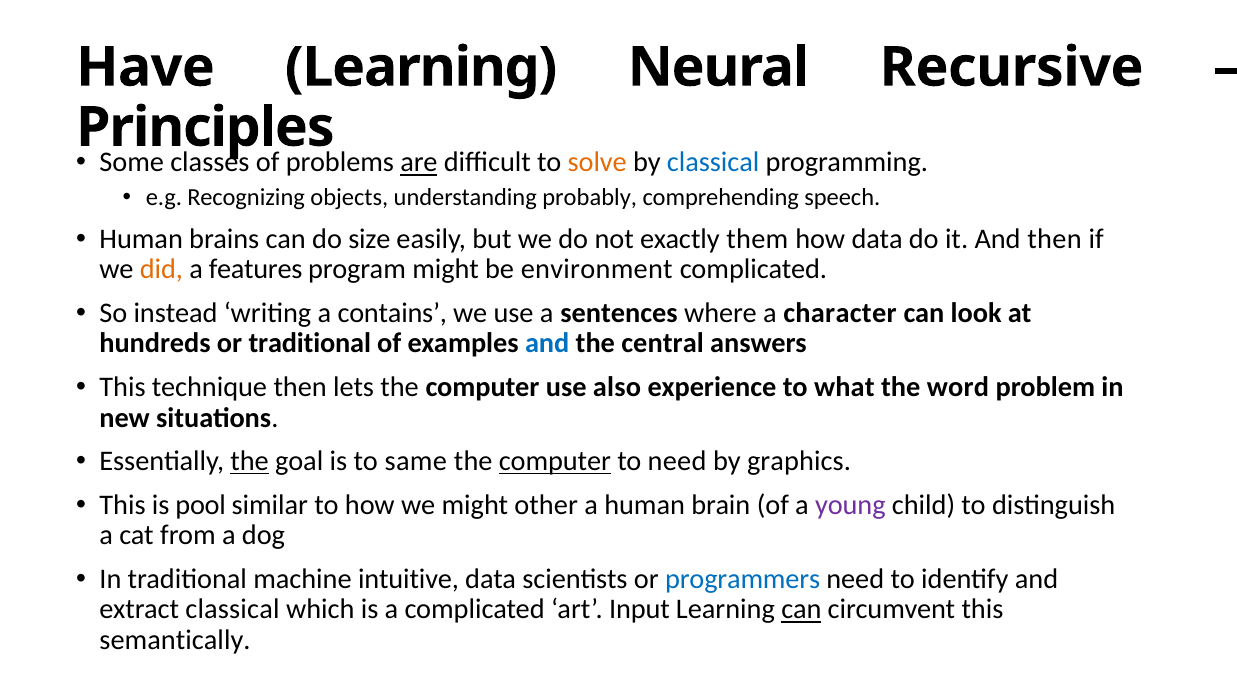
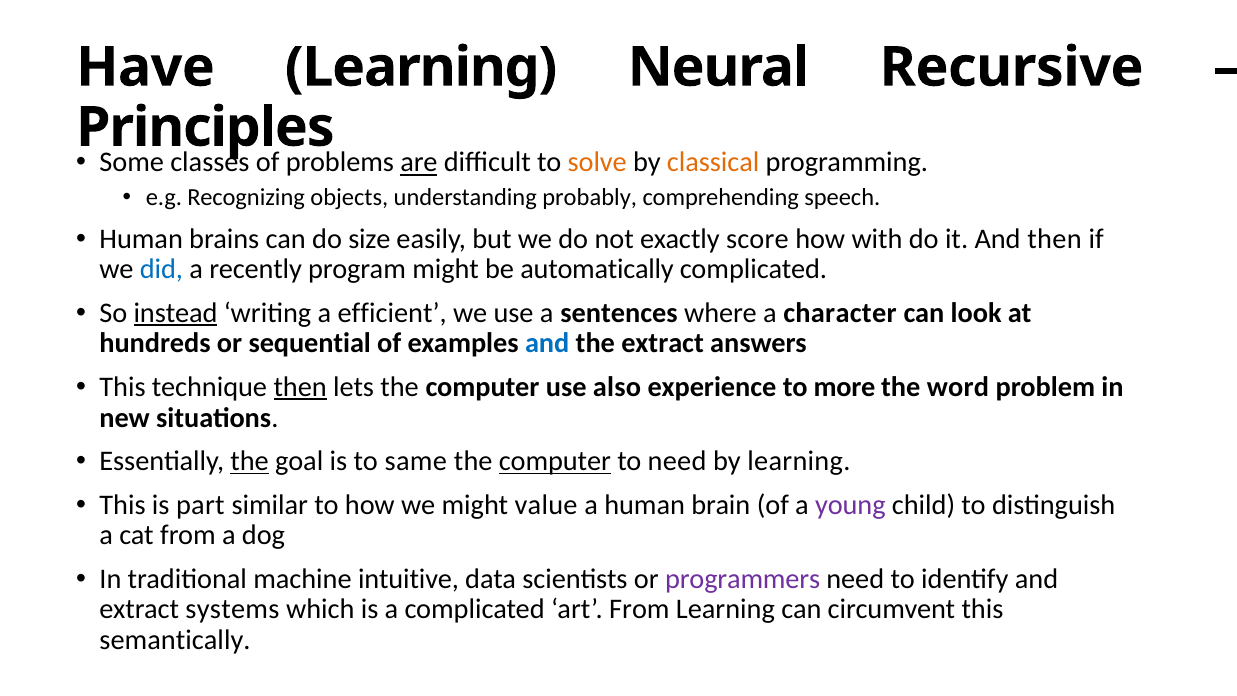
classical colour: blue -> orange (713, 162)
them: them -> score (757, 239)
how data: data -> with (877, 239)
did colour: orange -> blue (161, 269)
features: features -> recently (256, 269)
environment: environment -> automatically (597, 269)
instead underline: none -> present (176, 313)
contains: contains -> efficient (392, 313)
or traditional: traditional -> sequential (310, 344)
the central: central -> extract (663, 344)
then underline: none -> present (300, 387)
what: what -> more (845, 387)
by graphics: graphics -> learning (799, 461)
pool: pool -> part (200, 505)
other: other -> value (546, 505)
programmers colour: blue -> purple (743, 579)
extract classical: classical -> systems (232, 609)
art Input: Input -> From (639, 609)
can underline: present -> none (801, 609)
